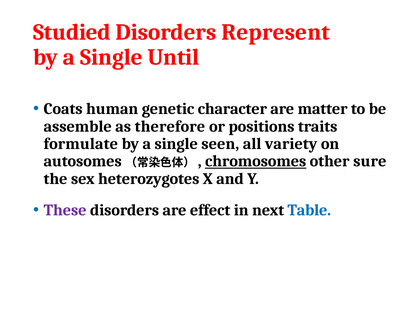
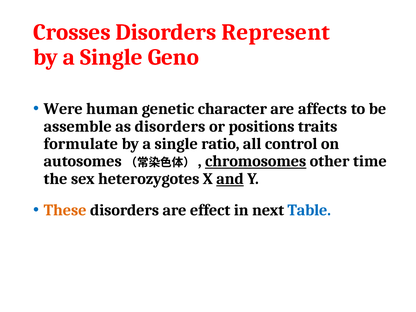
Studied: Studied -> Crosses (72, 32)
Until: Until -> Geno (173, 57)
Coats: Coats -> Were (63, 109)
matter: matter -> affects (322, 109)
as therefore: therefore -> disorders (170, 126)
seen: seen -> ratio (220, 144)
variety: variety -> control (291, 144)
sure: sure -> time (370, 161)
and underline: none -> present (230, 179)
These colour: purple -> orange (65, 210)
